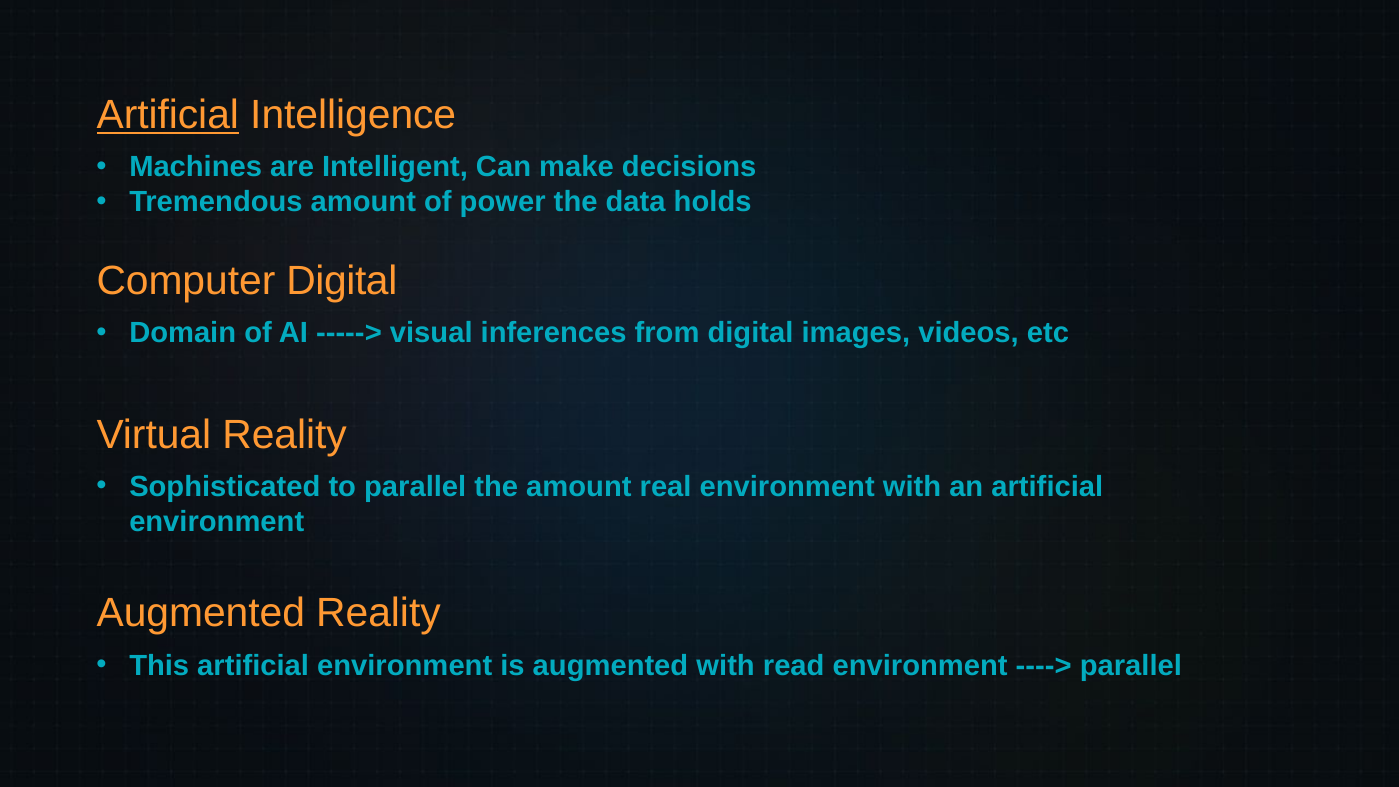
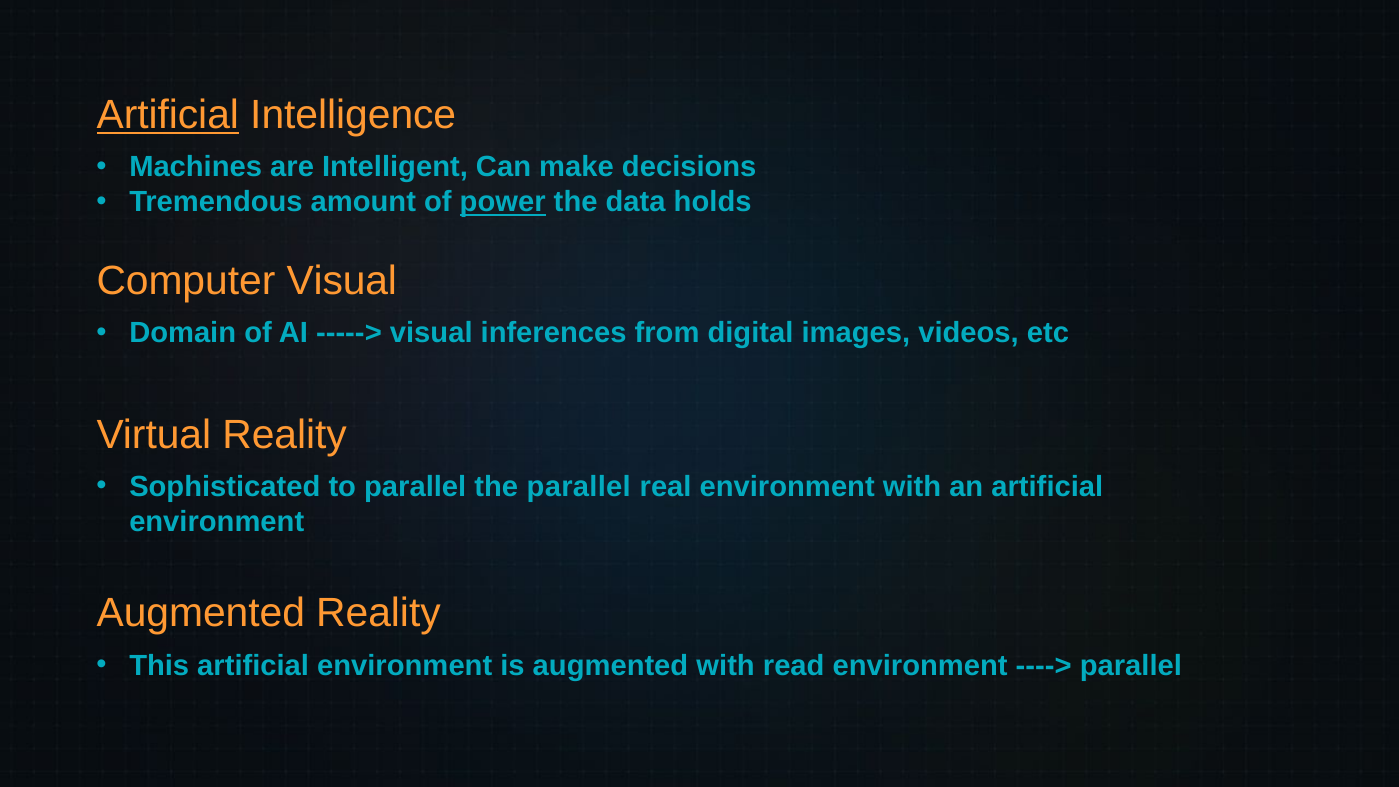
power underline: none -> present (503, 202)
Computer Digital: Digital -> Visual (342, 281)
the amount: amount -> parallel (579, 487)
